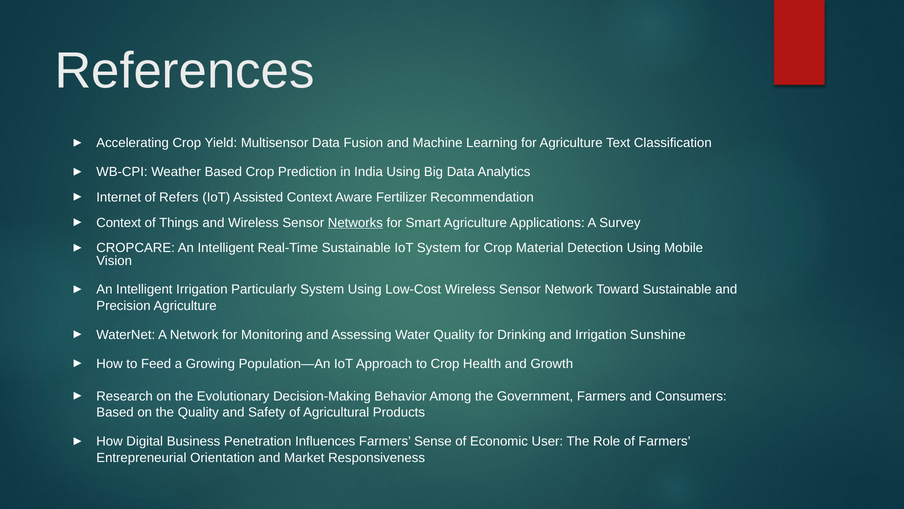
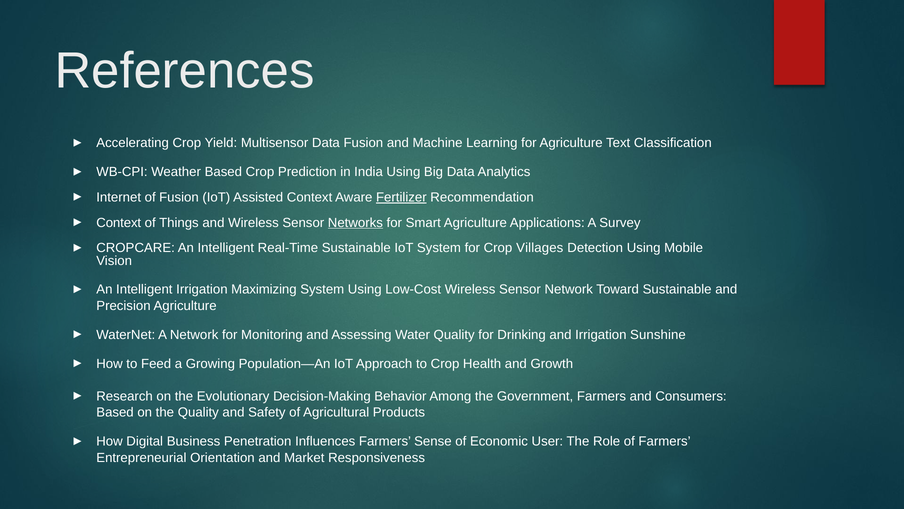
of Refers: Refers -> Fusion (179, 197)
Fertilizer underline: none -> present (401, 197)
Material: Material -> Villages (540, 248)
Particularly: Particularly -> Maximizing (264, 289)
